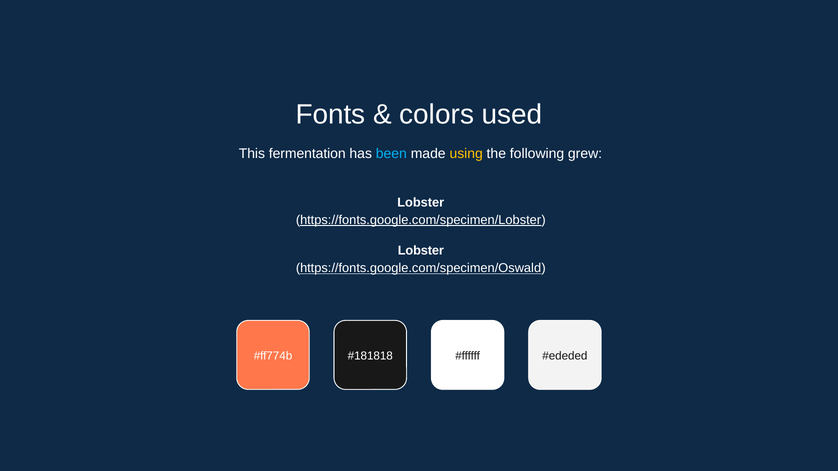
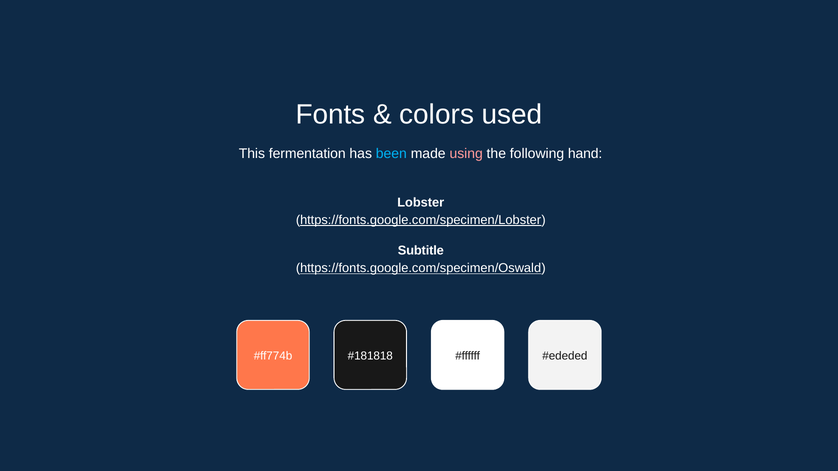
using colour: yellow -> pink (466, 154)
grew: grew -> hand (585, 154)
Lobster: Lobster -> Subtitle (421, 251)
